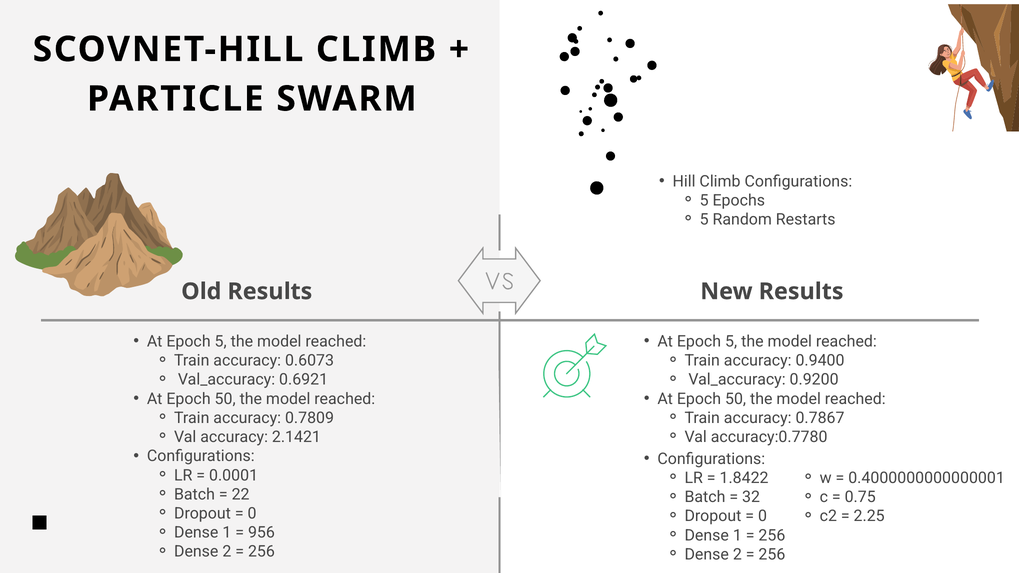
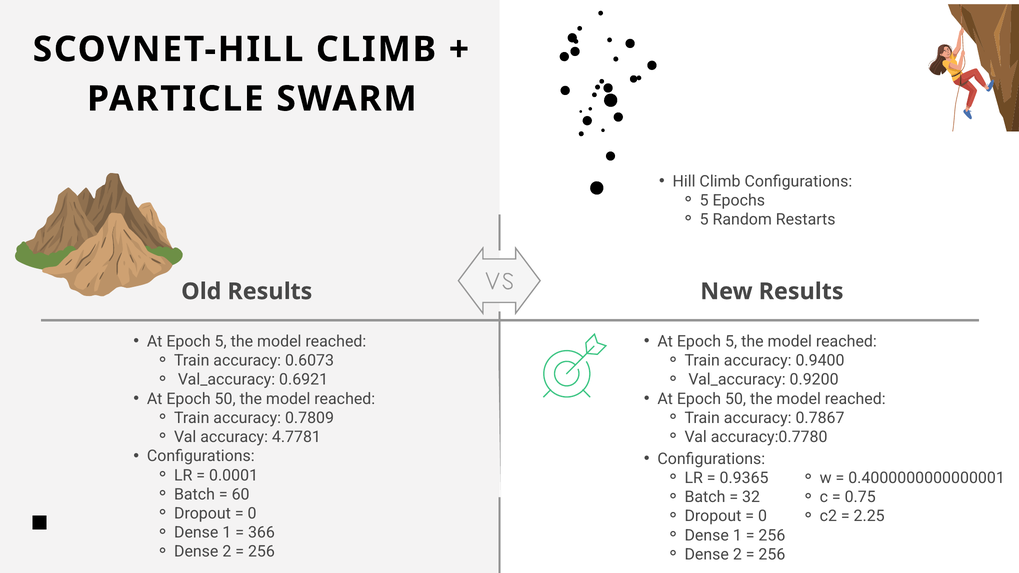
2.1421: 2.1421 -> 4.7781 (296, 437)
1.8422: 1.8422 -> 0.9365 (744, 478)
22: 22 -> 60 (241, 495)
956: 956 -> 366 (261, 533)
